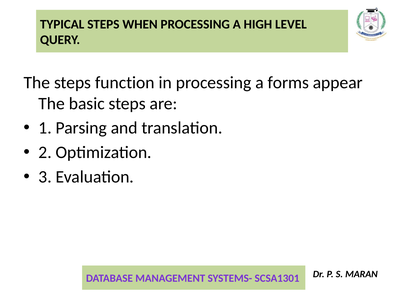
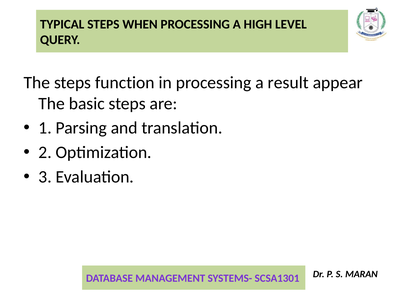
forms: forms -> result (288, 83)
